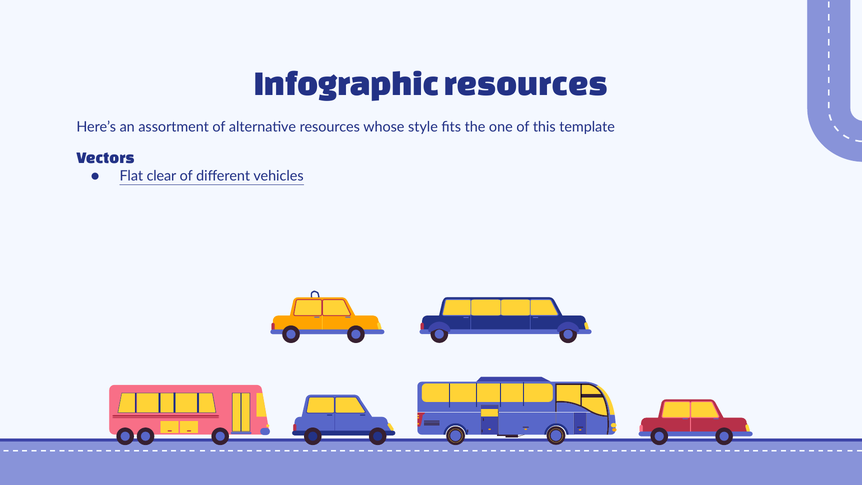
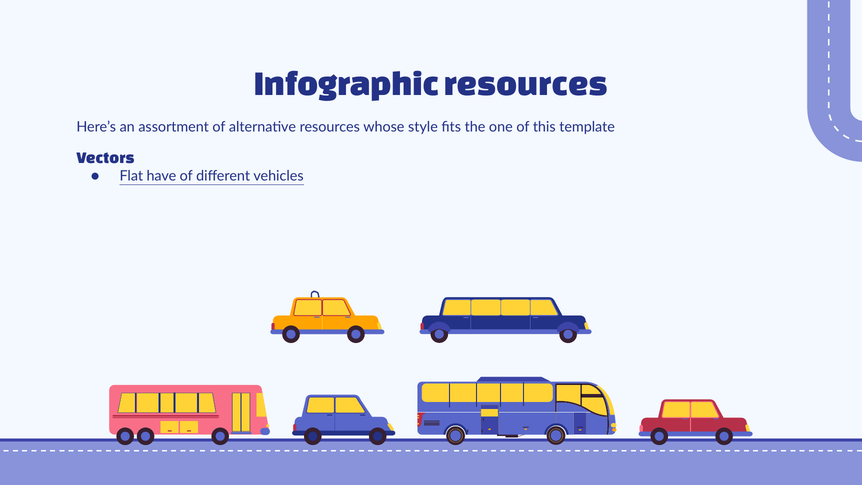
clear: clear -> have (161, 176)
